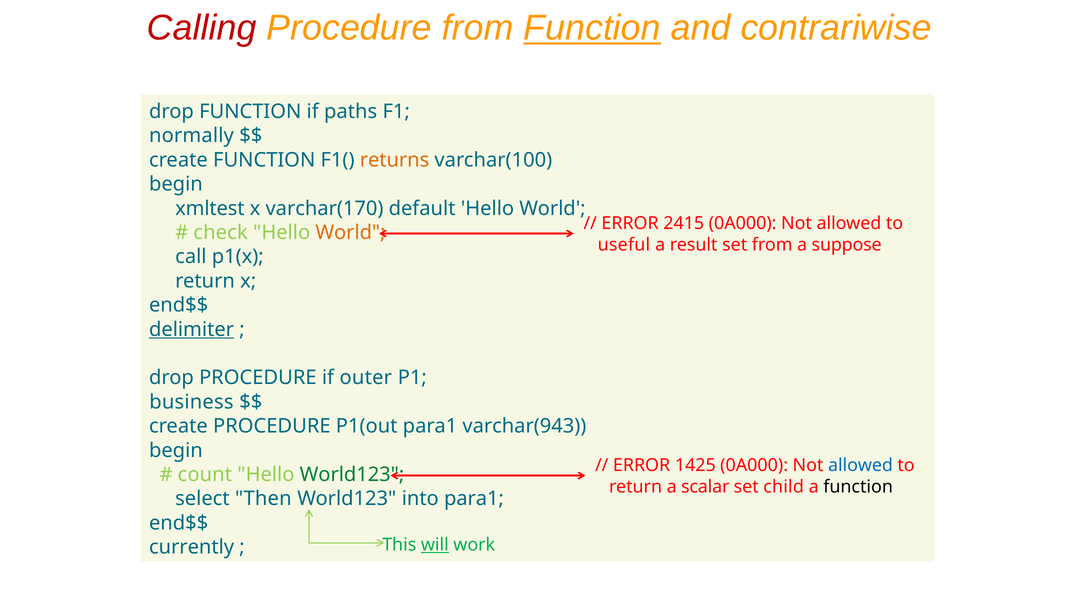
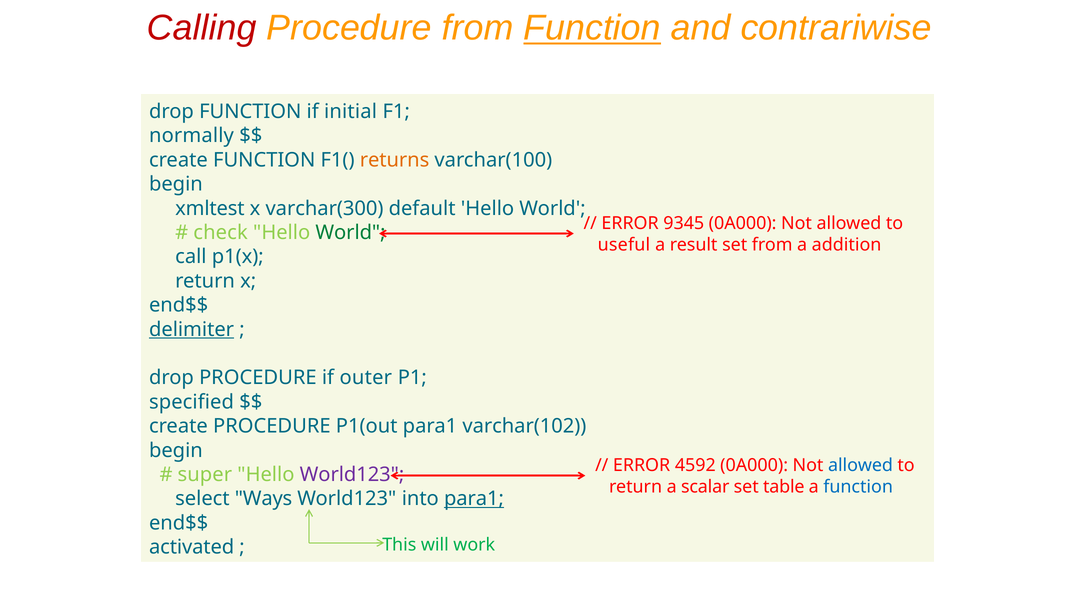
paths: paths -> initial (351, 111)
varchar(170: varchar(170 -> varchar(300 (325, 208)
2415: 2415 -> 9345 (684, 223)
World colour: orange -> green (350, 232)
suppose: suppose -> addition (847, 245)
business: business -> specified (191, 402)
varchar(943: varchar(943 -> varchar(102 (524, 426)
1425: 1425 -> 4592 (695, 465)
count: count -> super (205, 474)
World123 colour: green -> purple (352, 474)
child: child -> table (784, 487)
function colour: black -> blue (858, 487)
Then: Then -> Ways (264, 498)
para1 underline: none -> present (474, 498)
will underline: present -> none (435, 544)
currently: currently -> activated (192, 547)
